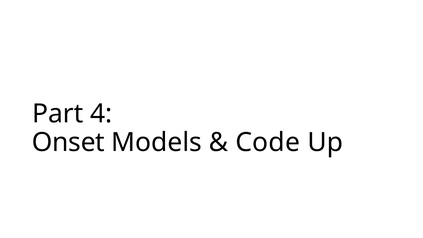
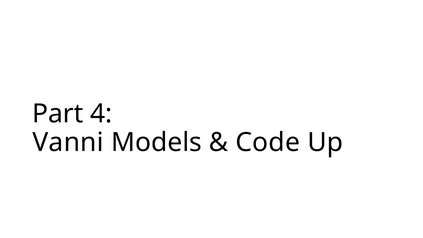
Onset: Onset -> Vanni (68, 142)
